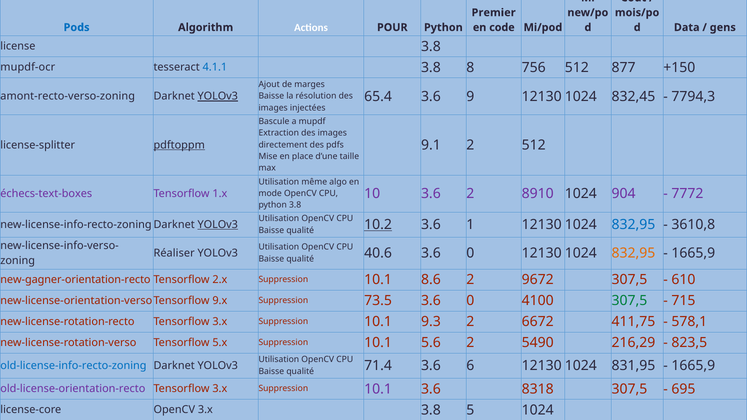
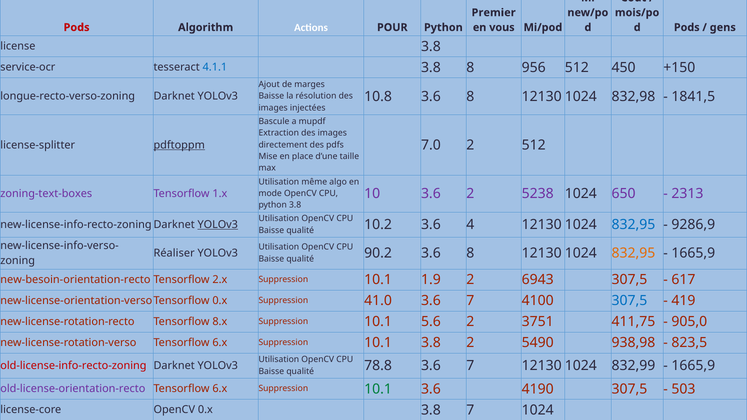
Pods colour: blue -> red (77, 27)
code: code -> vous (502, 27)
Data: Data -> Pods (687, 27)
mupdf-ocr: mupdf-ocr -> service-ocr (28, 67)
756: 756 -> 956 (534, 67)
877: 877 -> 450 (624, 67)
65.4: 65.4 -> 10.8 (378, 96)
9: 9 -> 8 (470, 96)
832,45: 832,45 -> 832,98 (633, 96)
7794,3: 7794,3 -> 1841,5 (693, 96)
amont-recto-verso-zoning: amont-recto-verso-zoning -> longue-recto-verso-zoning (68, 96)
YOLOv3 underline: present -> none (218, 96)
9.1: 9.1 -> 7.0 (431, 145)
8910: 8910 -> 5238 (538, 194)
904: 904 -> 650 (624, 194)
7772: 7772 -> 2313 (687, 194)
échecs-text-boxes: échecs-text-boxes -> zoning-text-boxes (46, 194)
10.2 underline: present -> none (378, 225)
1: 1 -> 4 (470, 225)
3610,8: 3610,8 -> 9286,9 (693, 225)
40.6: 40.6 -> 90.2 (378, 253)
0: 0 -> 8 (470, 253)
new-gagner-orientation-recto: new-gagner-orientation-recto -> new-besoin-orientation-recto (75, 280)
8.6: 8.6 -> 1.9 (431, 280)
9672: 9672 -> 6943 (538, 280)
610: 610 -> 617 (683, 280)
9.x: 9.x -> 0.x (220, 301)
73.5: 73.5 -> 41.0 (378, 301)
0: 0 -> 7 (470, 301)
307,5 colour: green -> blue (629, 301)
715: 715 -> 419 (683, 301)
new-license-rotation-recto Tensorflow 3.x: 3.x -> 8.x (220, 322)
9.3: 9.3 -> 5.6 (431, 322)
6672: 6672 -> 3751 (538, 322)
578,1: 578,1 -> 905,0 (689, 322)
new-license-rotation-verso Tensorflow 5.x: 5.x -> 6.x (220, 343)
10.1 5.6: 5.6 -> 3.8 (431, 343)
216,29: 216,29 -> 938,98 (633, 343)
old-license-info-recto-zoning colour: blue -> red (73, 366)
71.4: 71.4 -> 78.8 (378, 366)
6: 6 -> 7 (470, 366)
831,95: 831,95 -> 832,99 (633, 366)
3.x: 3.x -> 6.x (220, 389)
10.1 colour: purple -> green (378, 389)
8318: 8318 -> 4190 (538, 389)
695: 695 -> 503 (683, 389)
OpenCV 3.x: 3.x -> 0.x (205, 410)
3.8 5: 5 -> 7 (470, 410)
